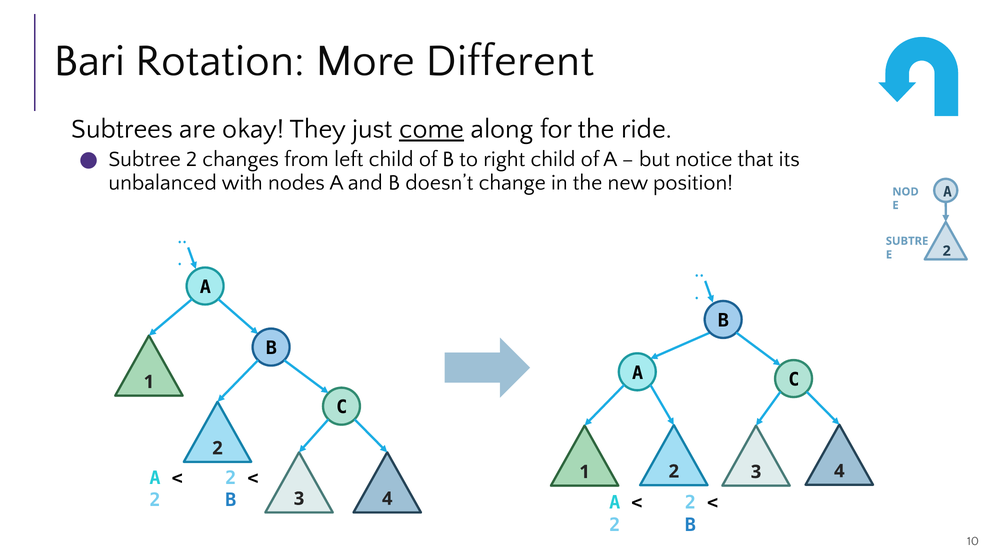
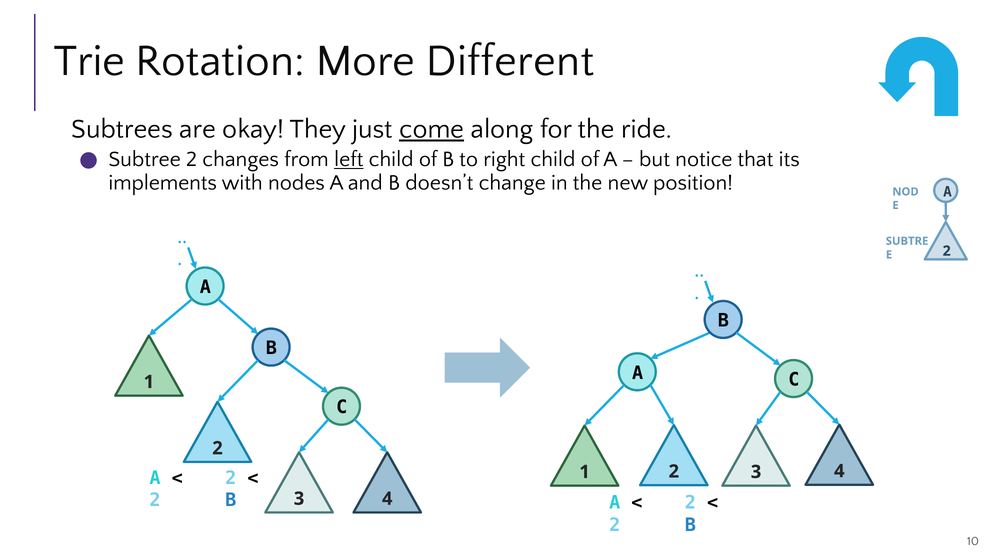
Bari: Bari -> Trie (89, 60)
left underline: none -> present (349, 159)
unbalanced: unbalanced -> implements (163, 182)
